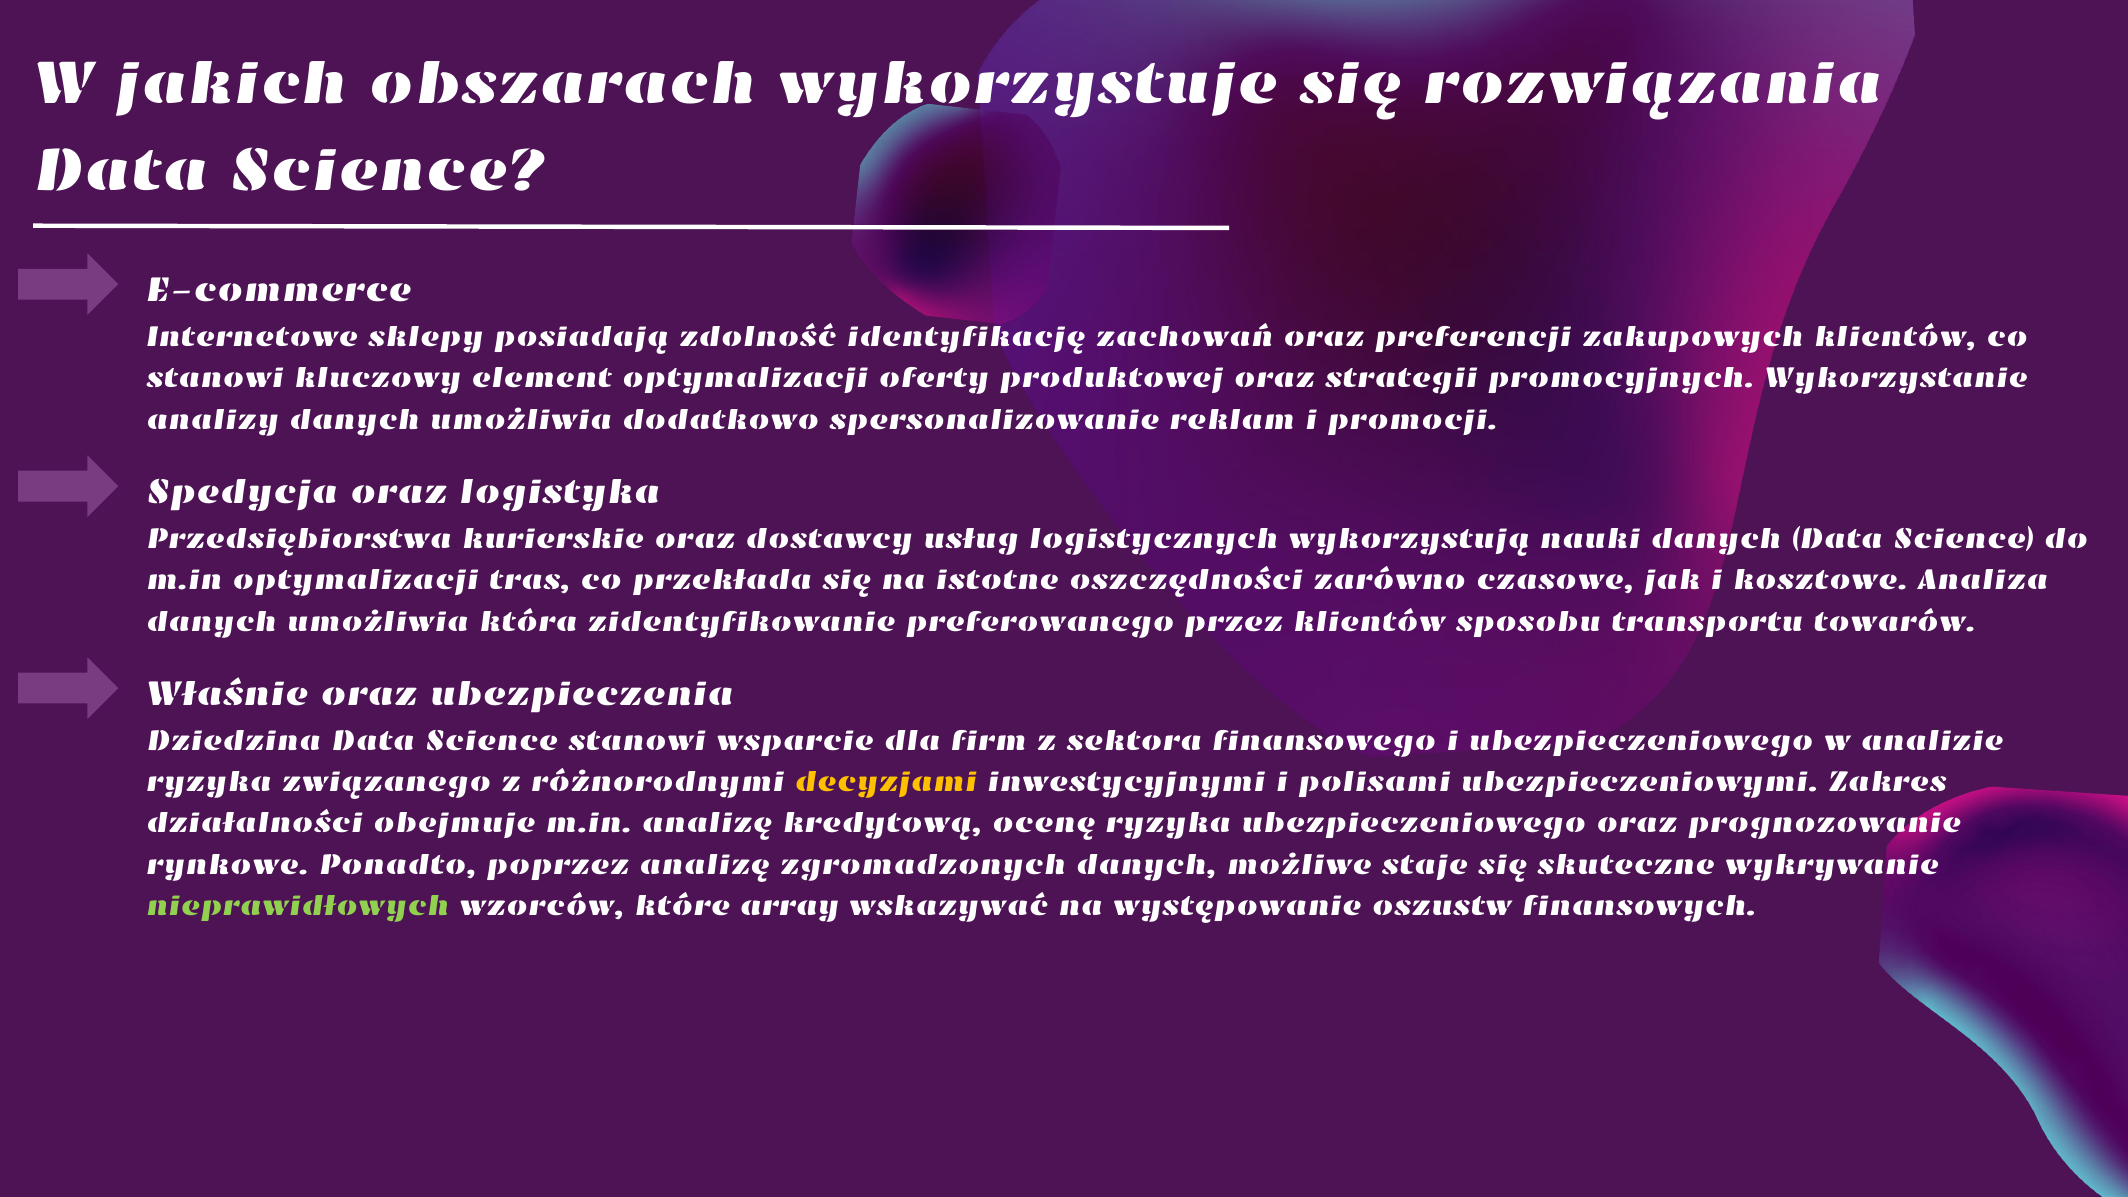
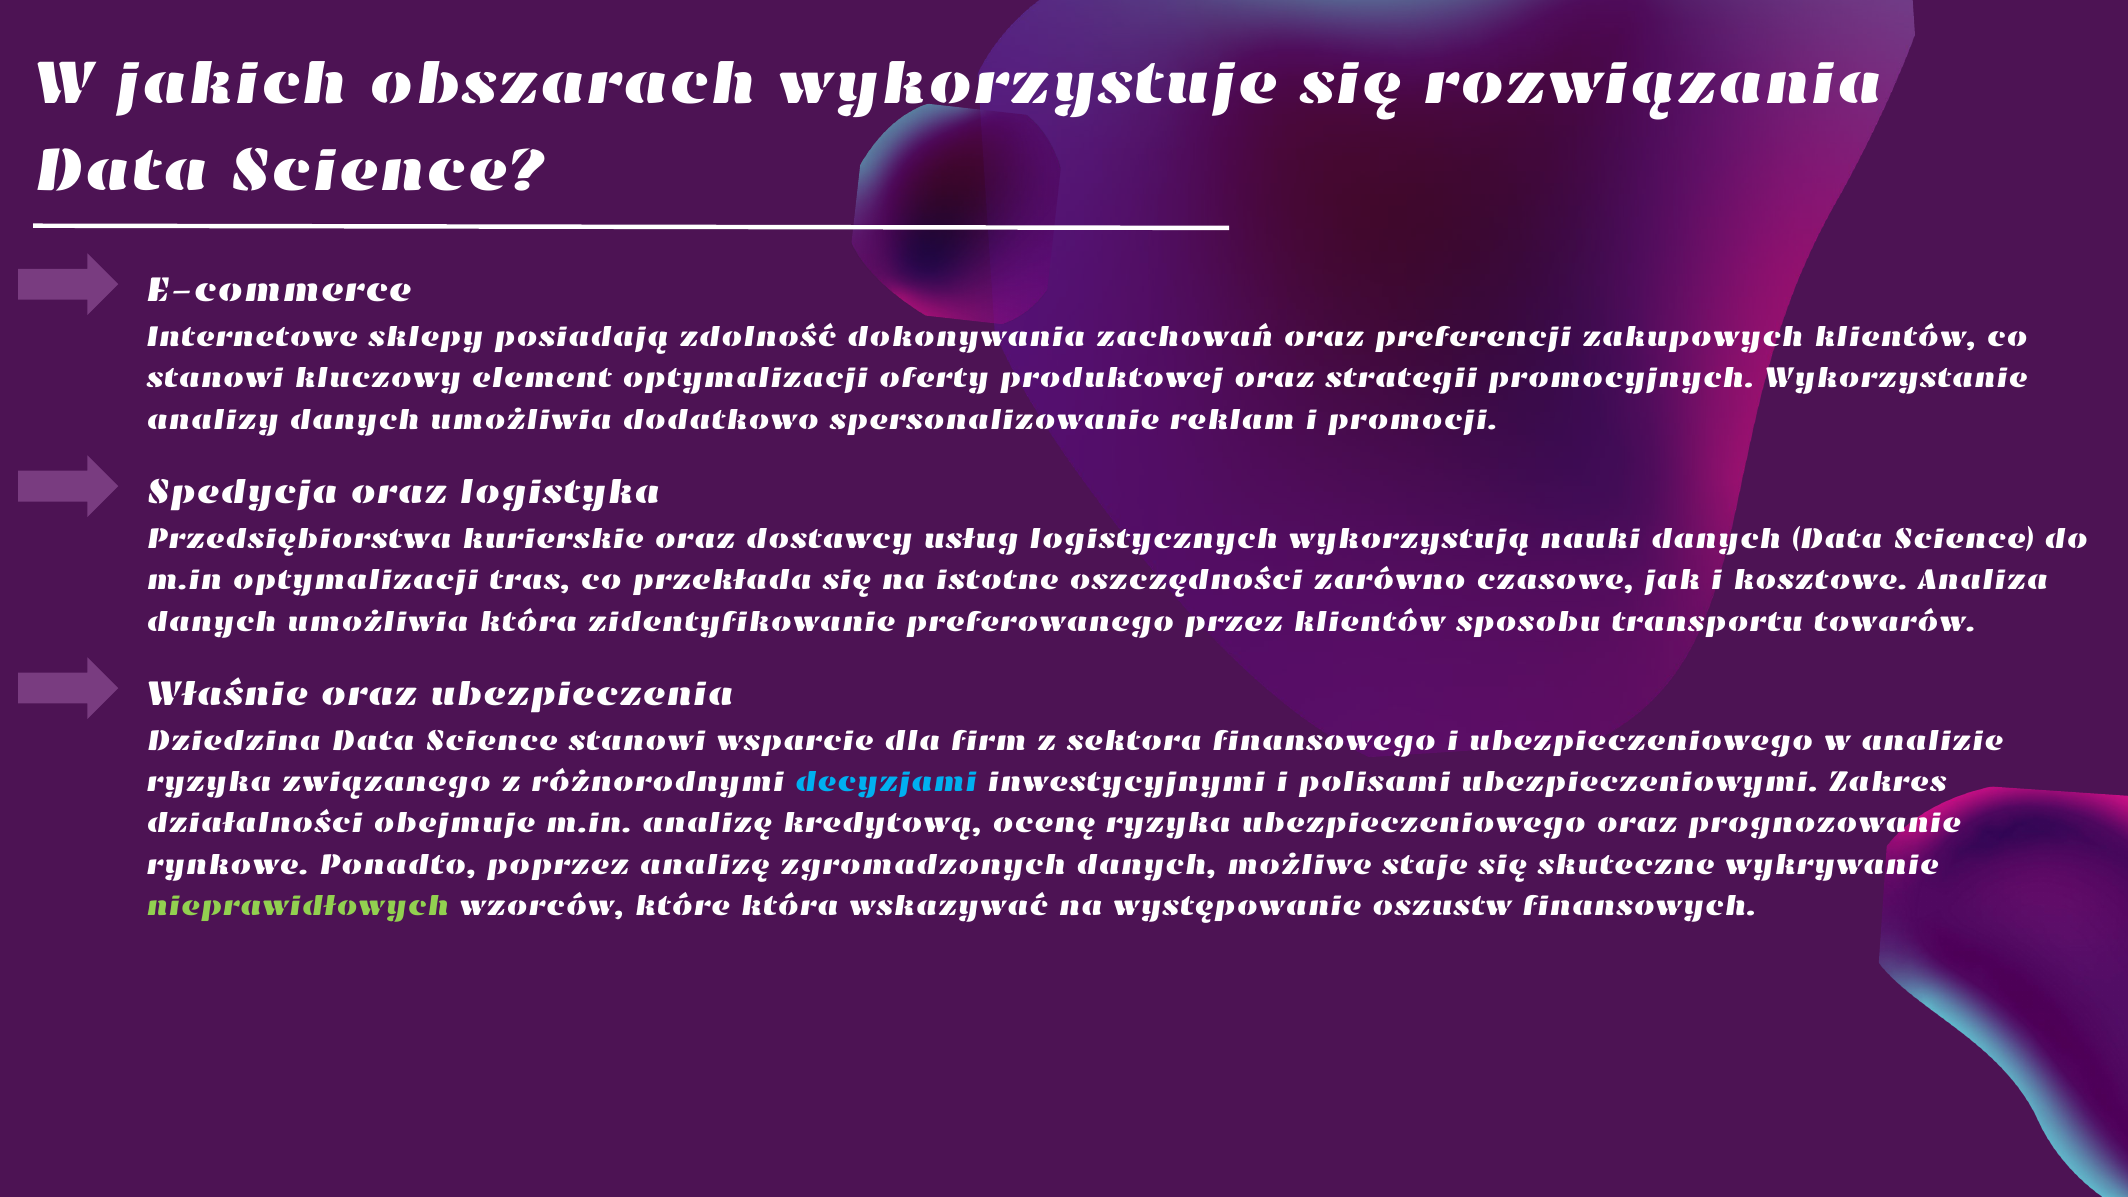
identyfikację: identyfikację -> dokonywania (966, 337)
decyzjami colour: yellow -> light blue (886, 782)
które array: array -> która (790, 906)
